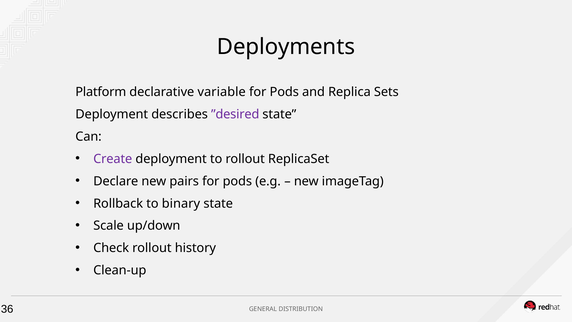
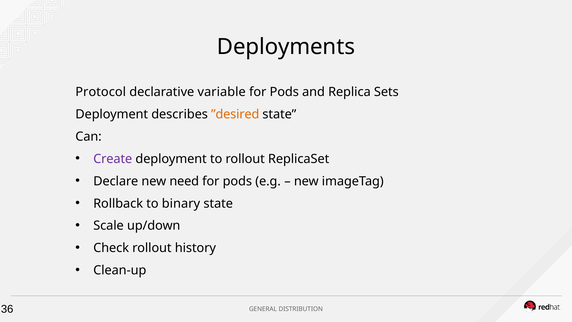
Platform: Platform -> Protocol (101, 92)
”desired colour: purple -> orange (235, 114)
pairs: pairs -> need (184, 181)
